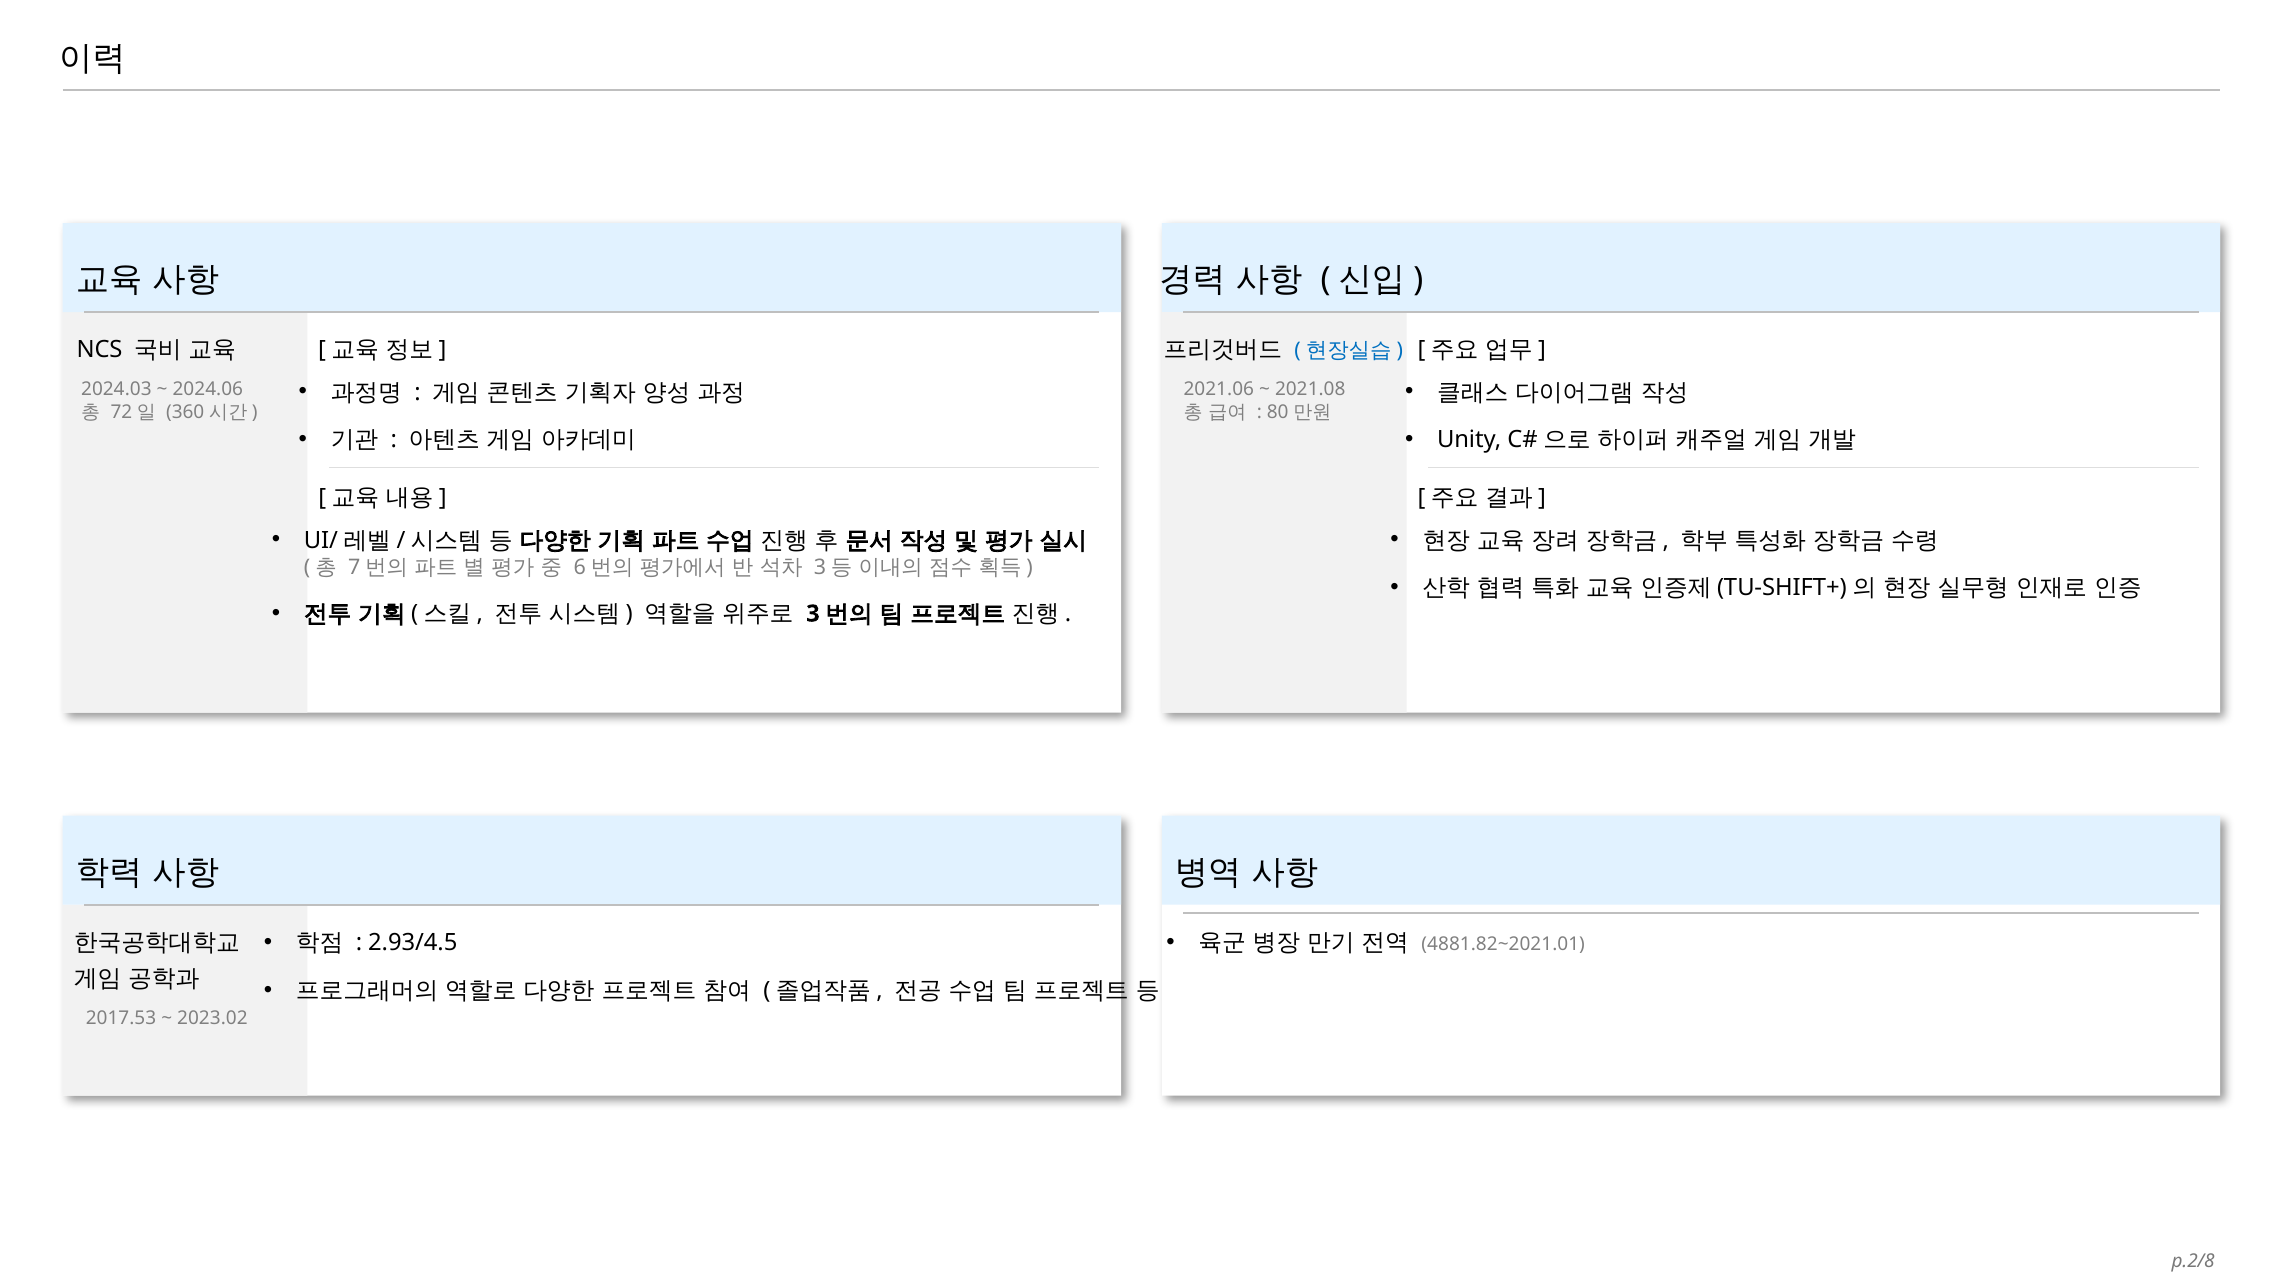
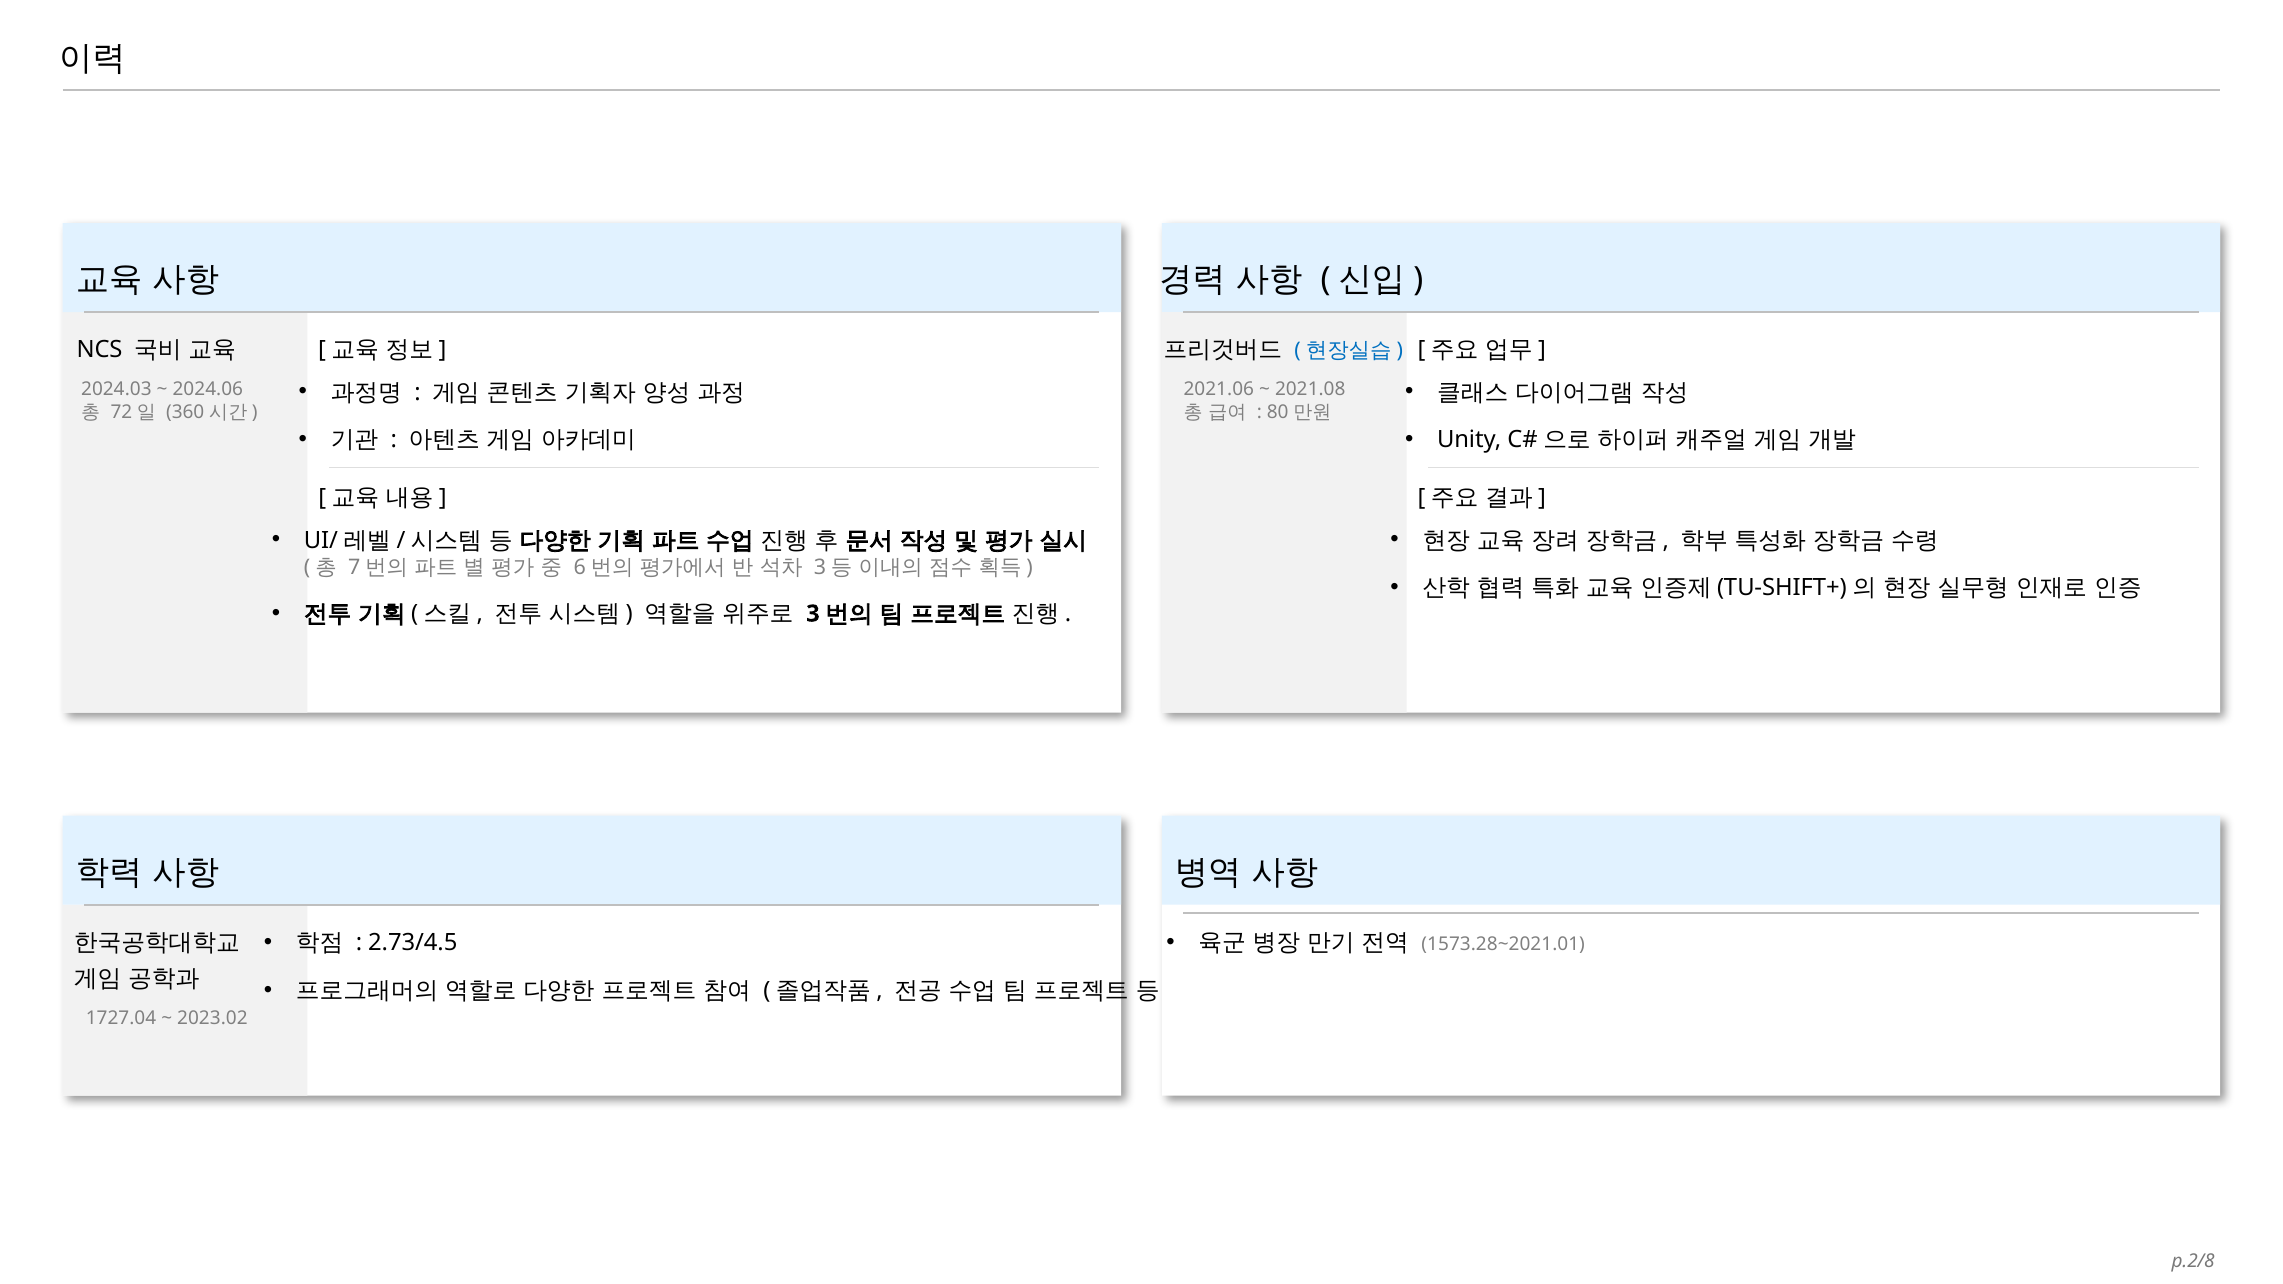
2.93/4.5: 2.93/4.5 -> 2.73/4.5 (413, 943)
4881.82~2021.01: 4881.82~2021.01 -> 1573.28~2021.01 (1503, 945)
2017.53: 2017.53 -> 1727.04 (121, 1018)
